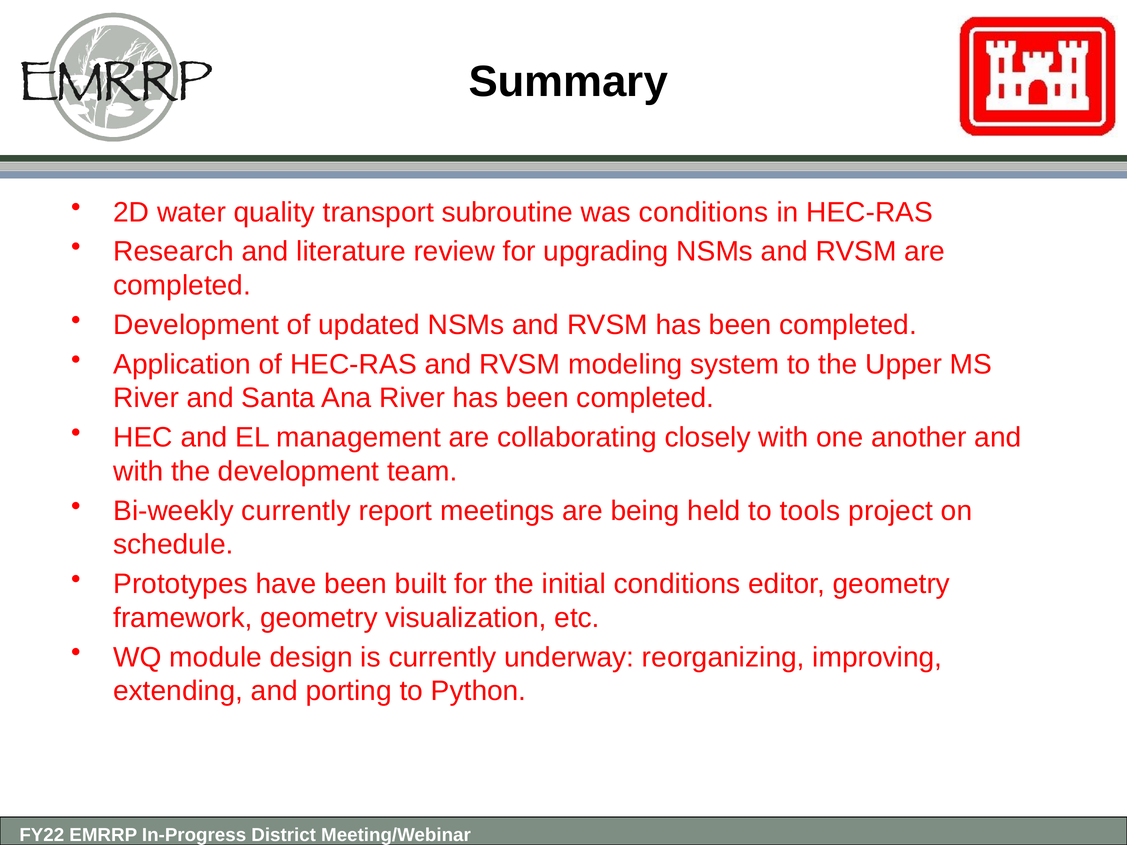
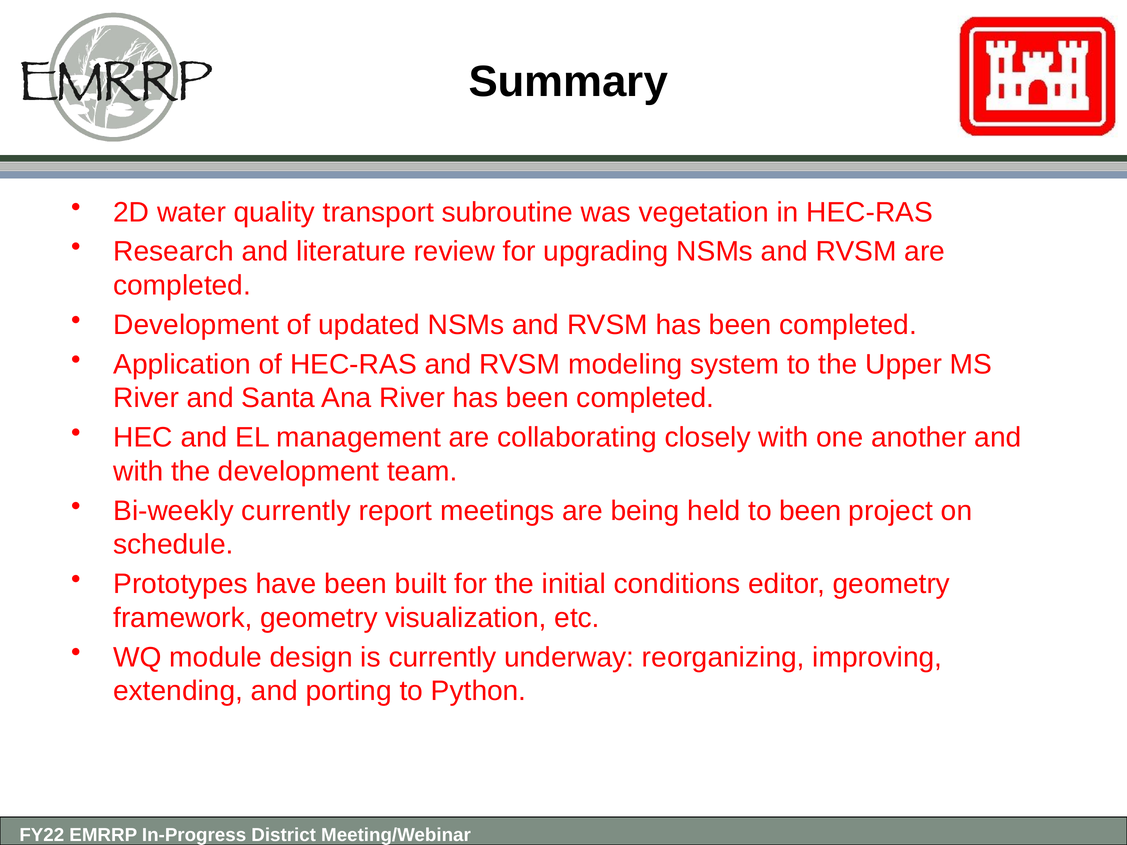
was conditions: conditions -> vegetation (704, 212)
to tools: tools -> been (810, 511)
